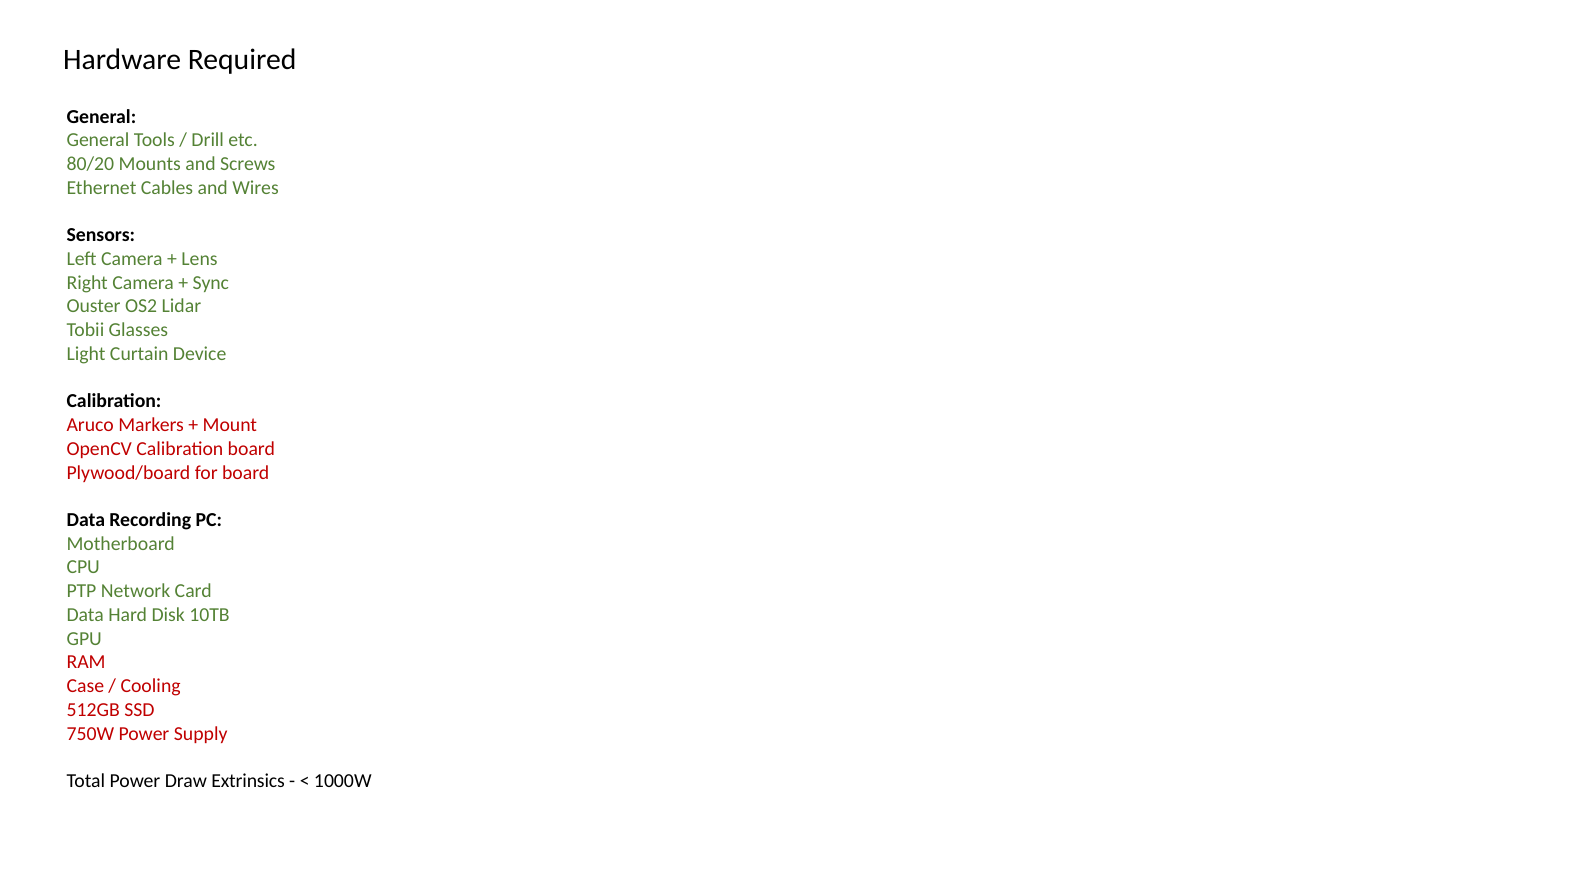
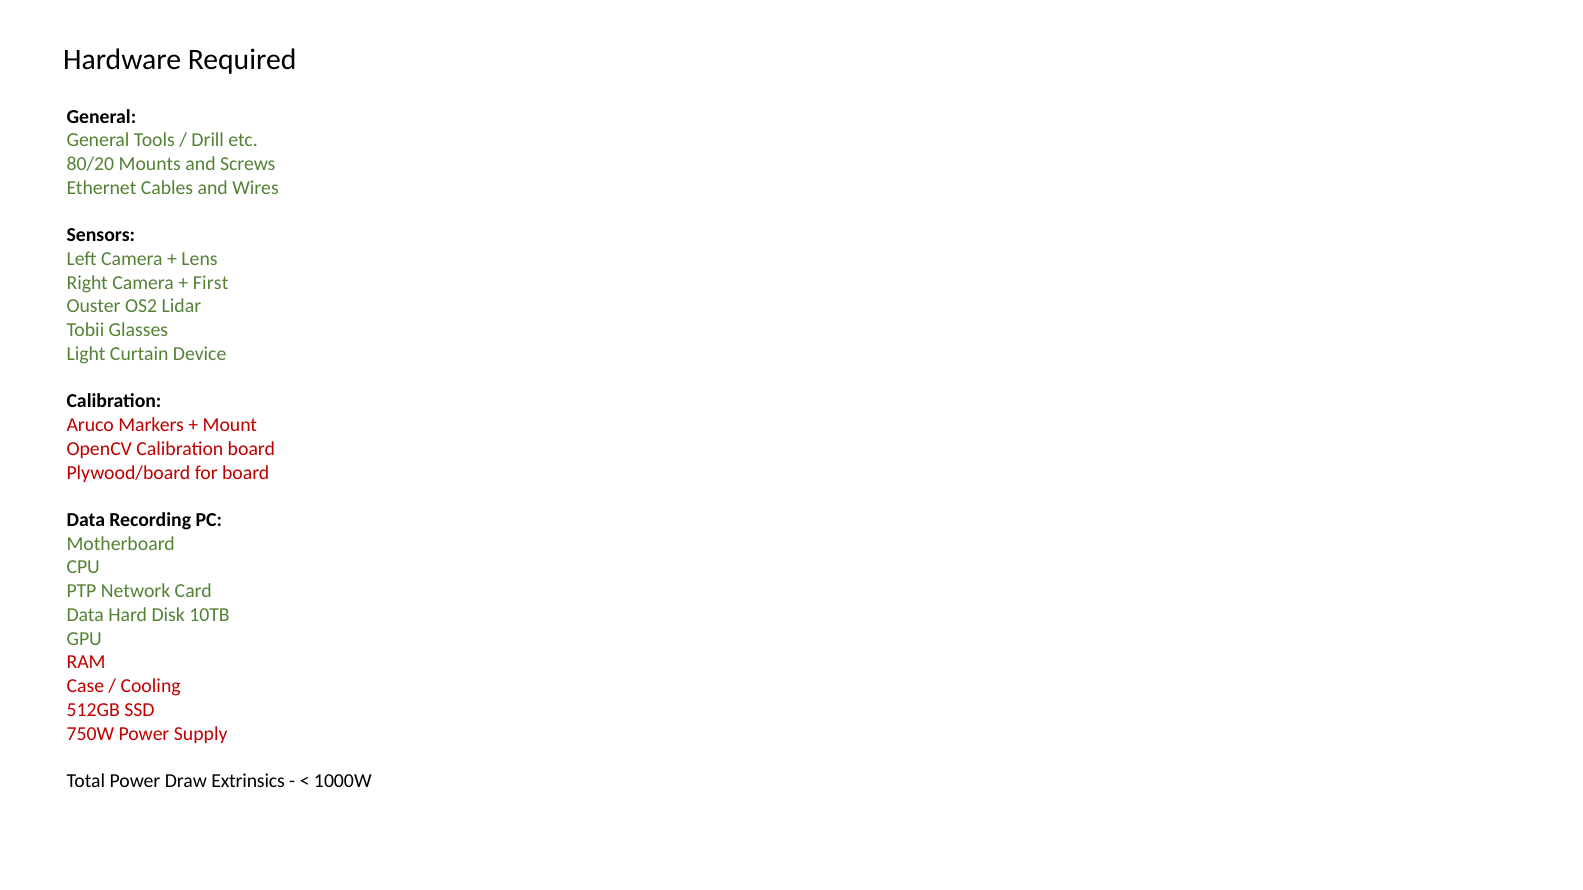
Sync: Sync -> First (211, 283)
